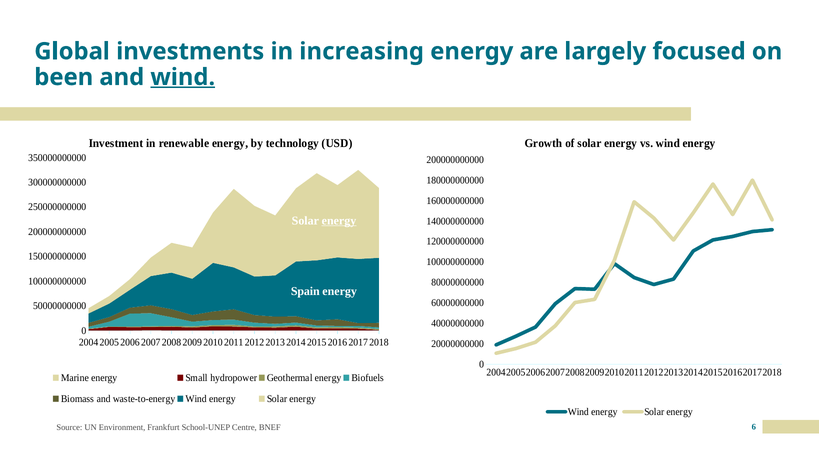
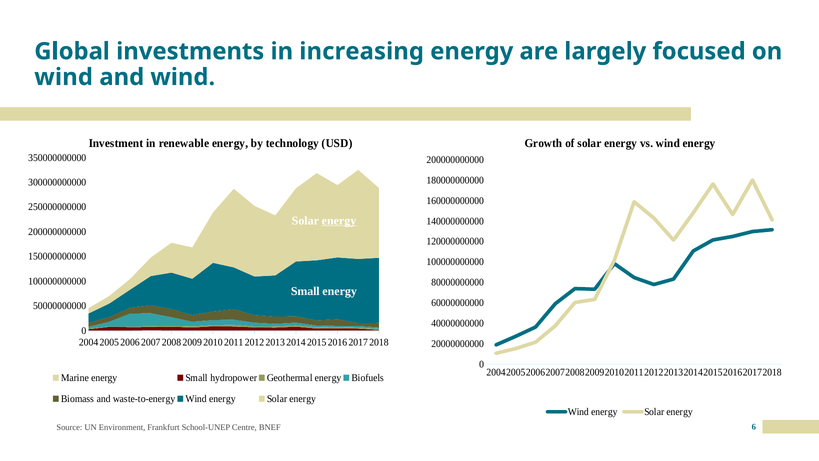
been: been -> wind (64, 77)
wind underline: present -> none (183, 77)
Spain: Spain -> Small (305, 291)
